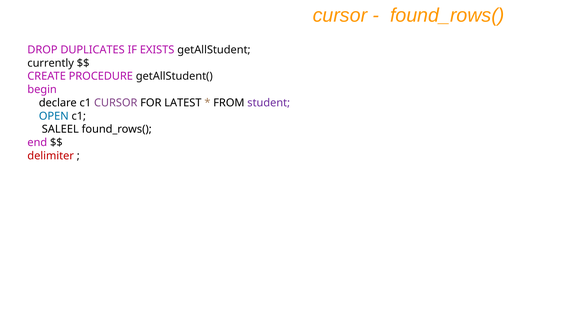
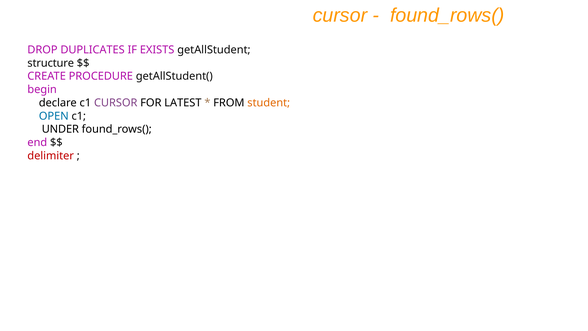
currently: currently -> structure (51, 63)
student colour: purple -> orange (269, 103)
SALEEL: SALEEL -> UNDER (60, 129)
